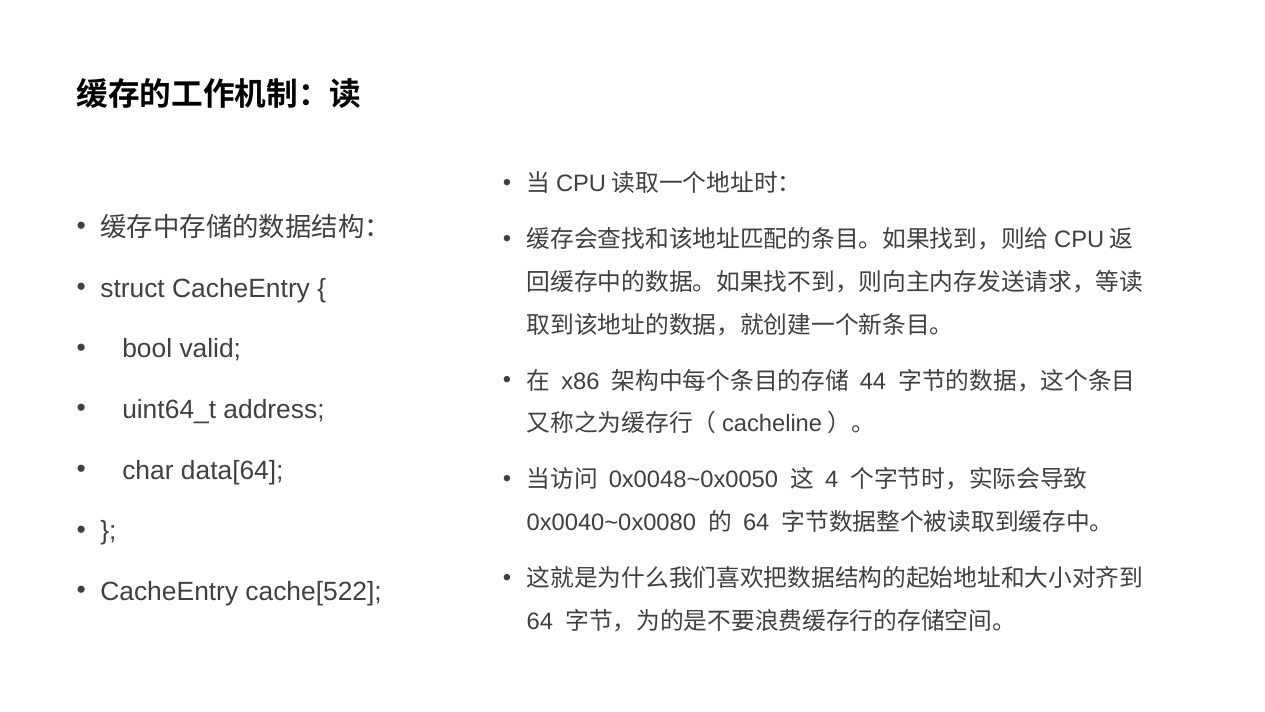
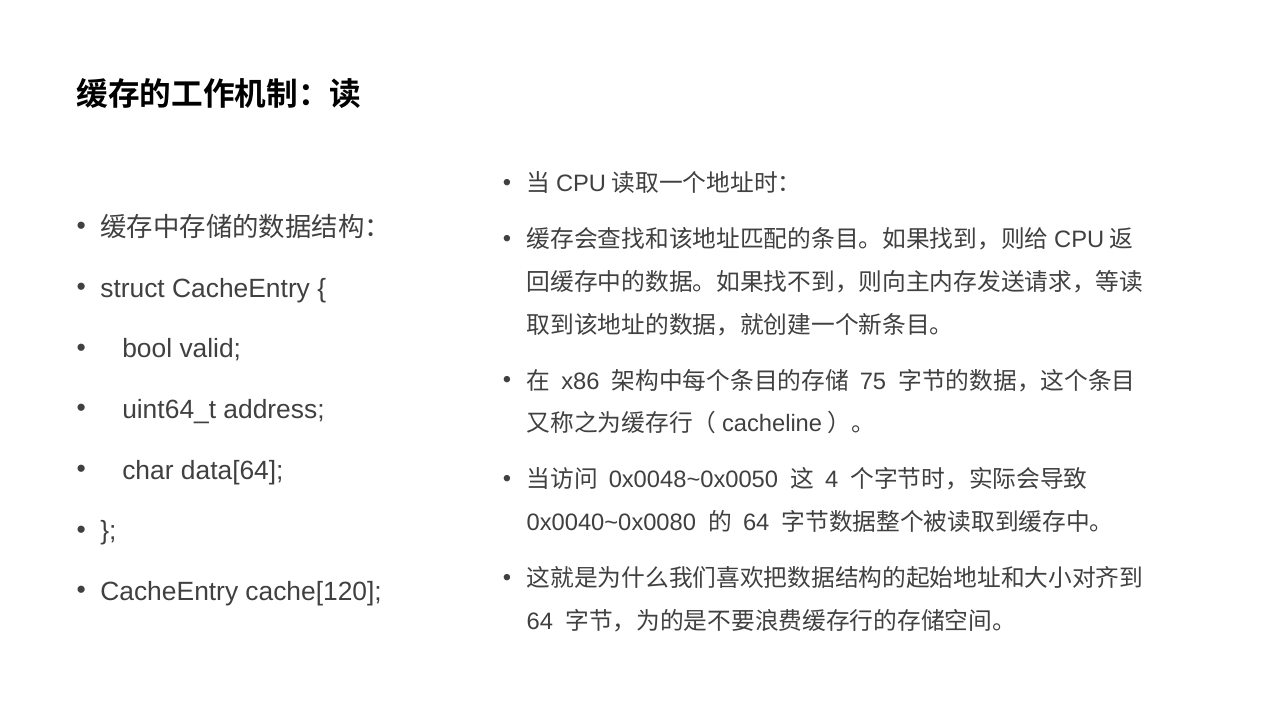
44: 44 -> 75 (873, 381)
cache[522: cache[522 -> cache[120 (314, 591)
